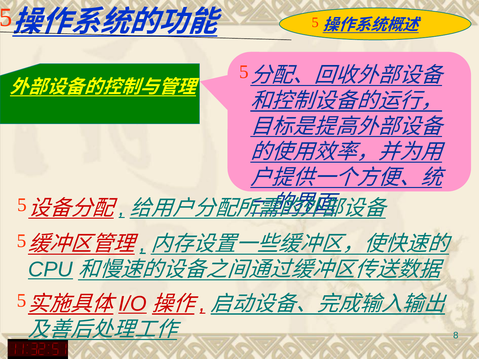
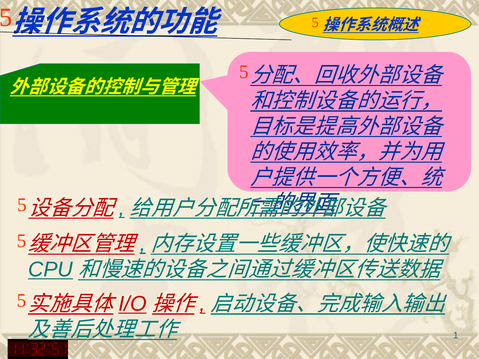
8: 8 -> 1 (456, 336)
